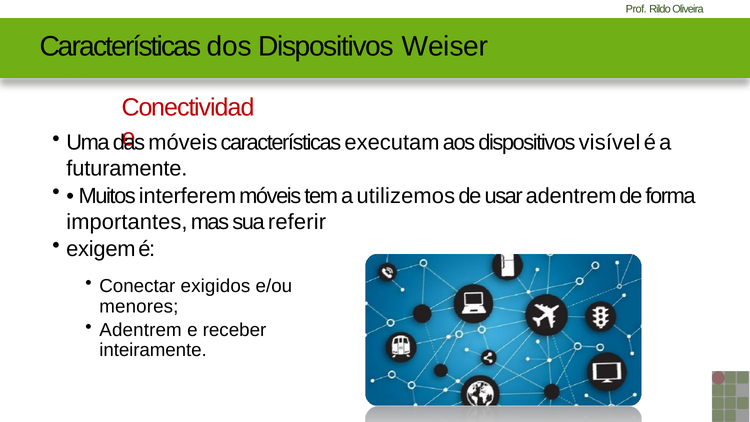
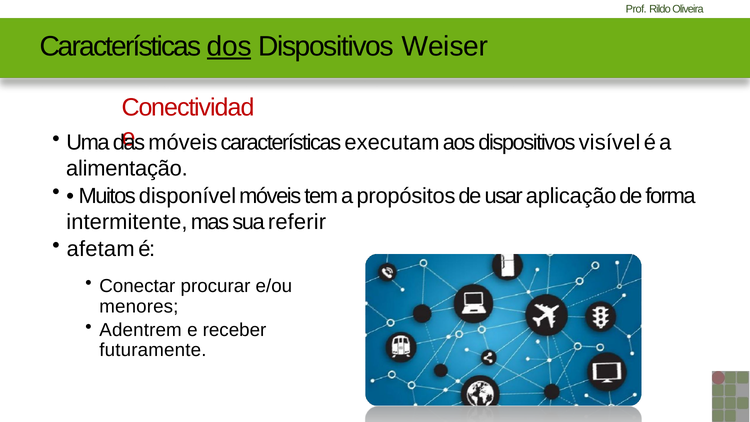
dos underline: none -> present (229, 46)
futuramente: futuramente -> alimentação (127, 169)
interferem: interferem -> disponível (188, 196)
utilizemos: utilizemos -> propósitos (406, 196)
usar adentrem: adentrem -> aplicação (571, 196)
importantes: importantes -> intermitente (127, 222)
exigem: exigem -> afetam (101, 249)
exigidos: exigidos -> procurar (216, 286)
inteiramente: inteiramente -> futuramente (153, 350)
